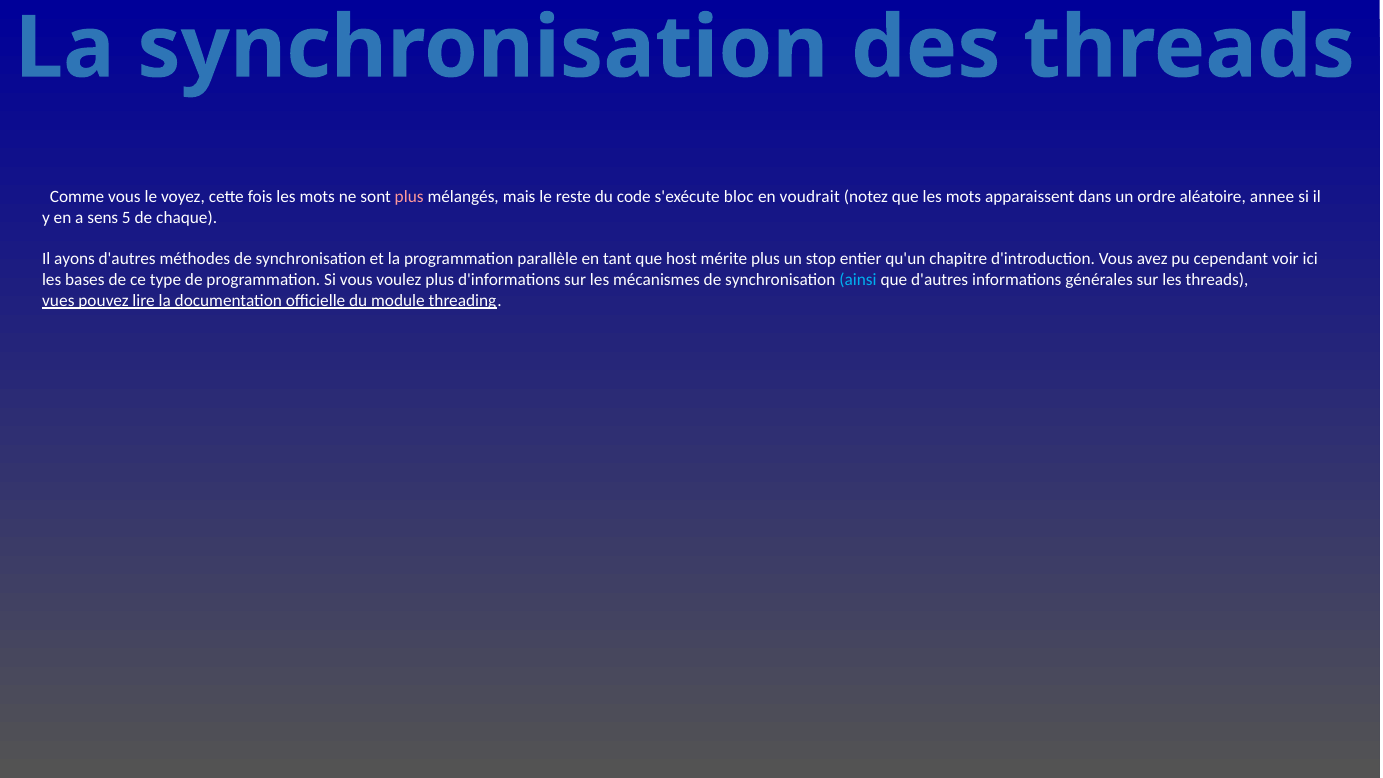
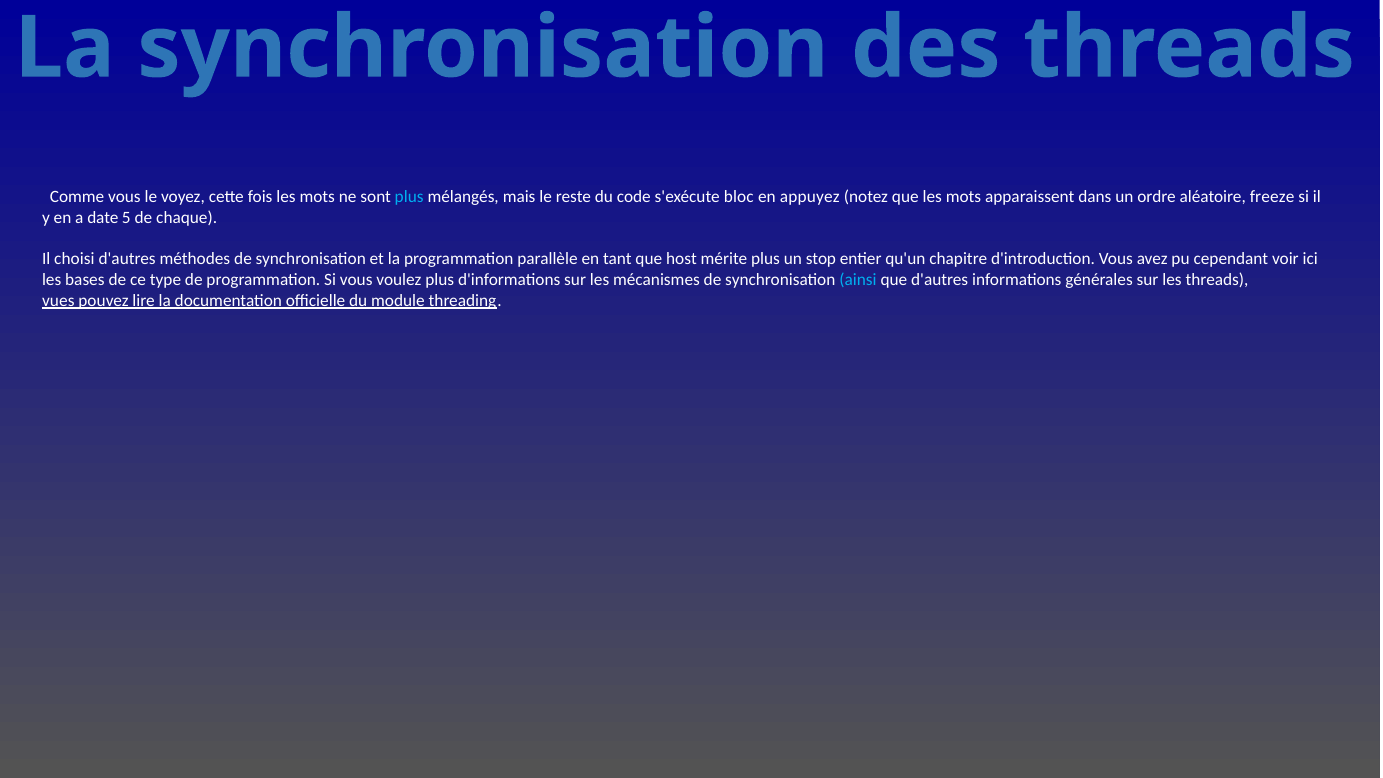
plus colour: pink -> light blue (409, 197)
voudrait: voudrait -> appuyez (810, 197)
annee: annee -> freeze (1272, 197)
sens: sens -> date (103, 217)
ayons: ayons -> choisi (74, 259)
